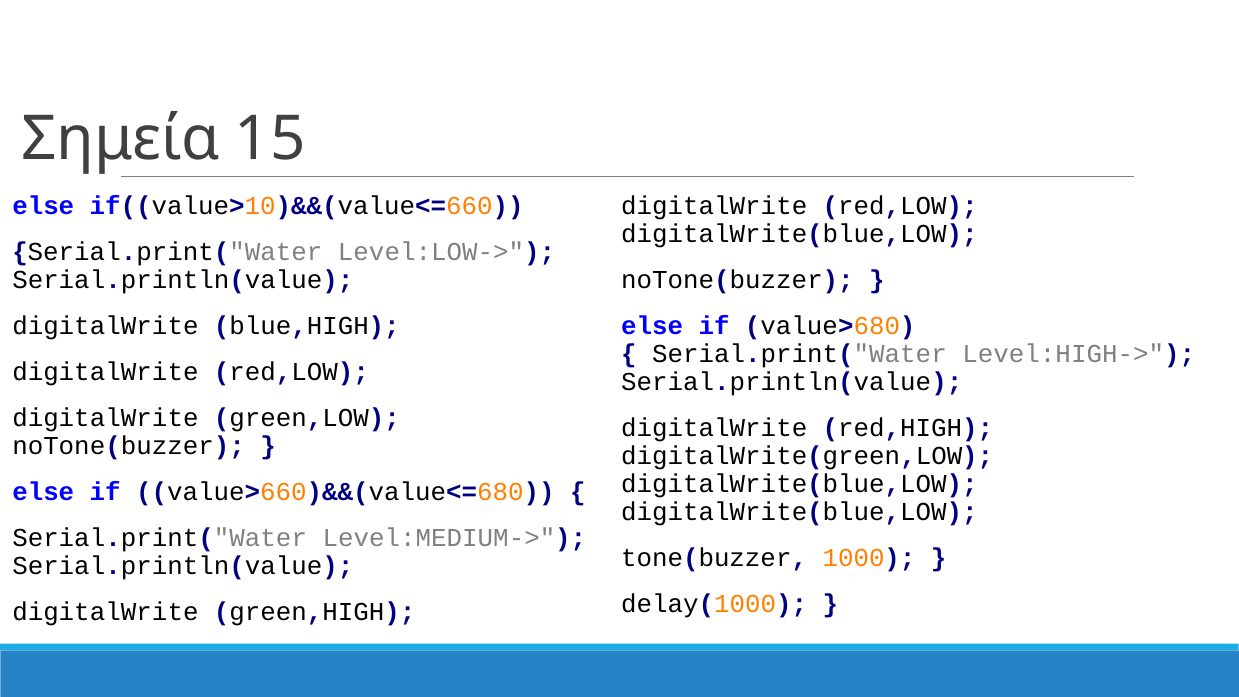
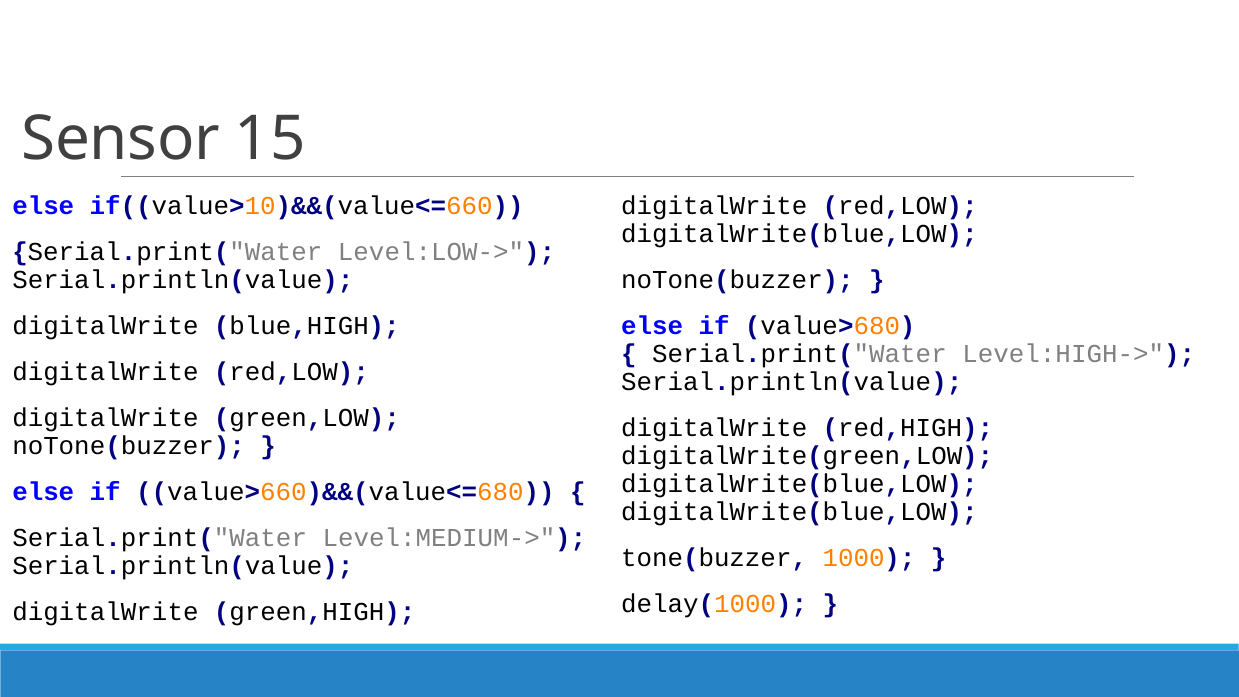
Σημεία: Σημεία -> Sensor (121, 139)
